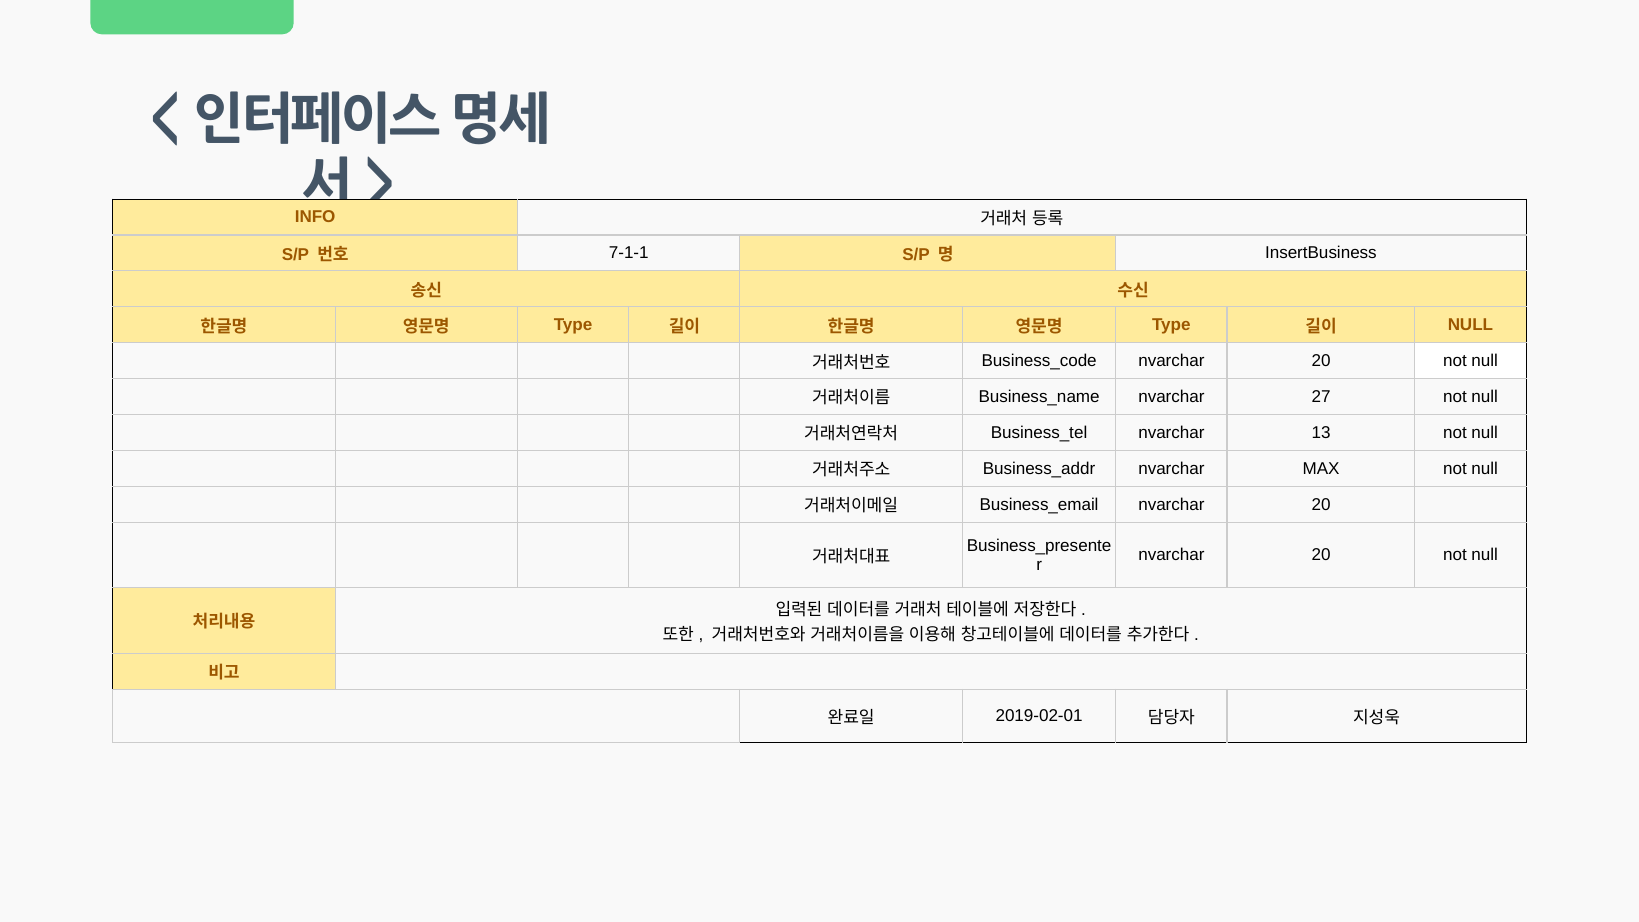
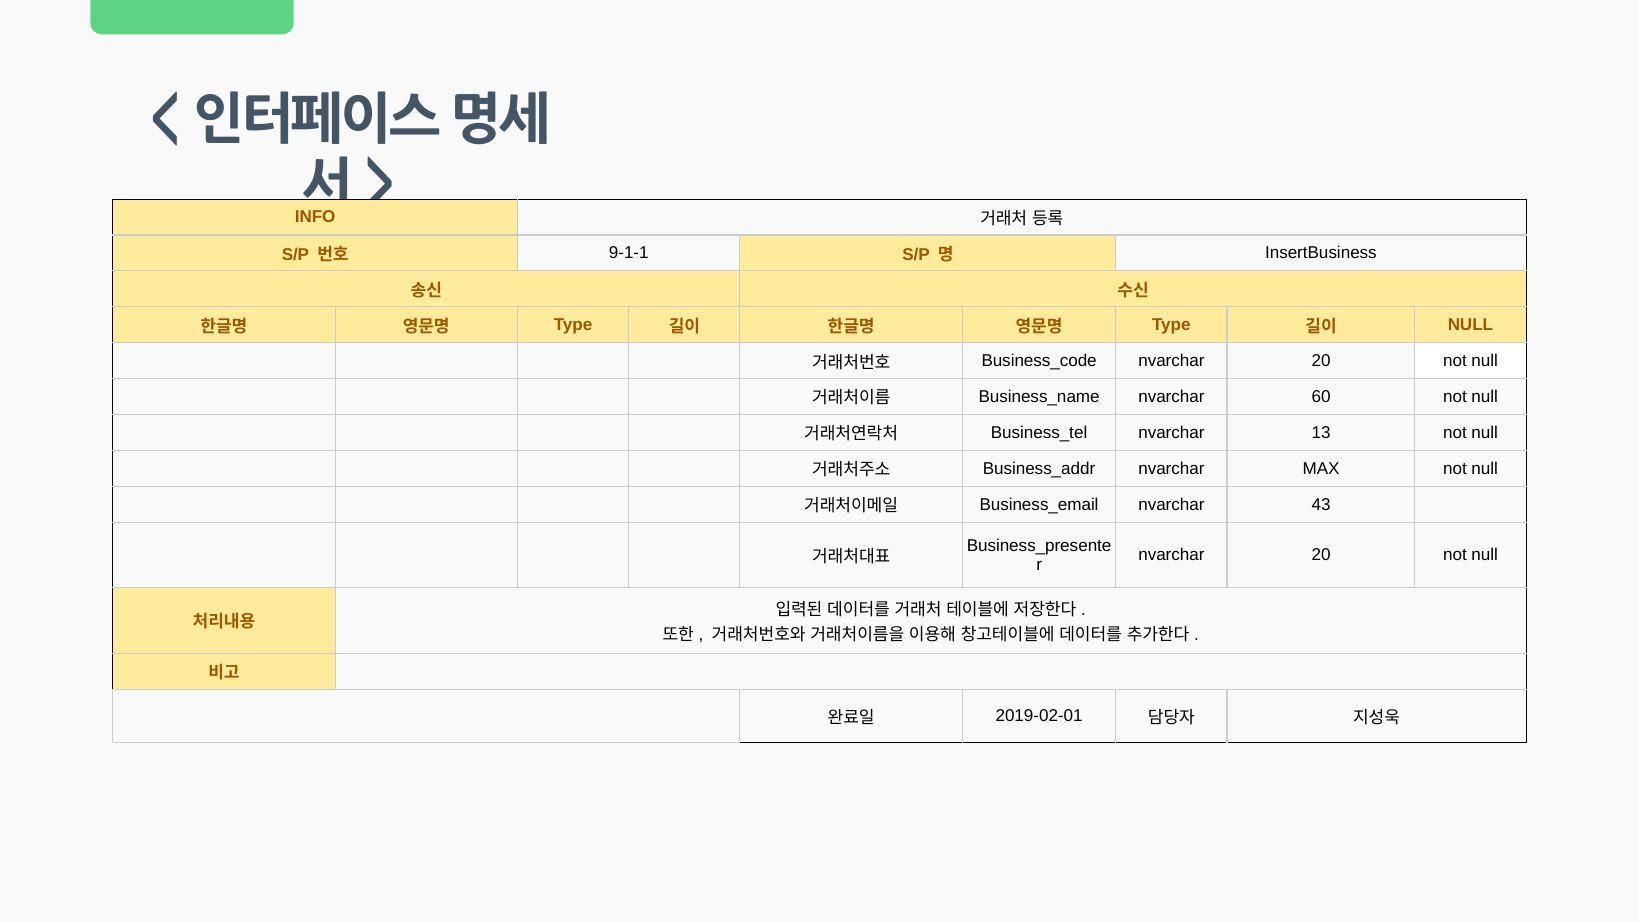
7-1-1: 7-1-1 -> 9-1-1 (629, 253)
27: 27 -> 60 (1321, 397)
20: 20 -> 43 (1321, 505)
